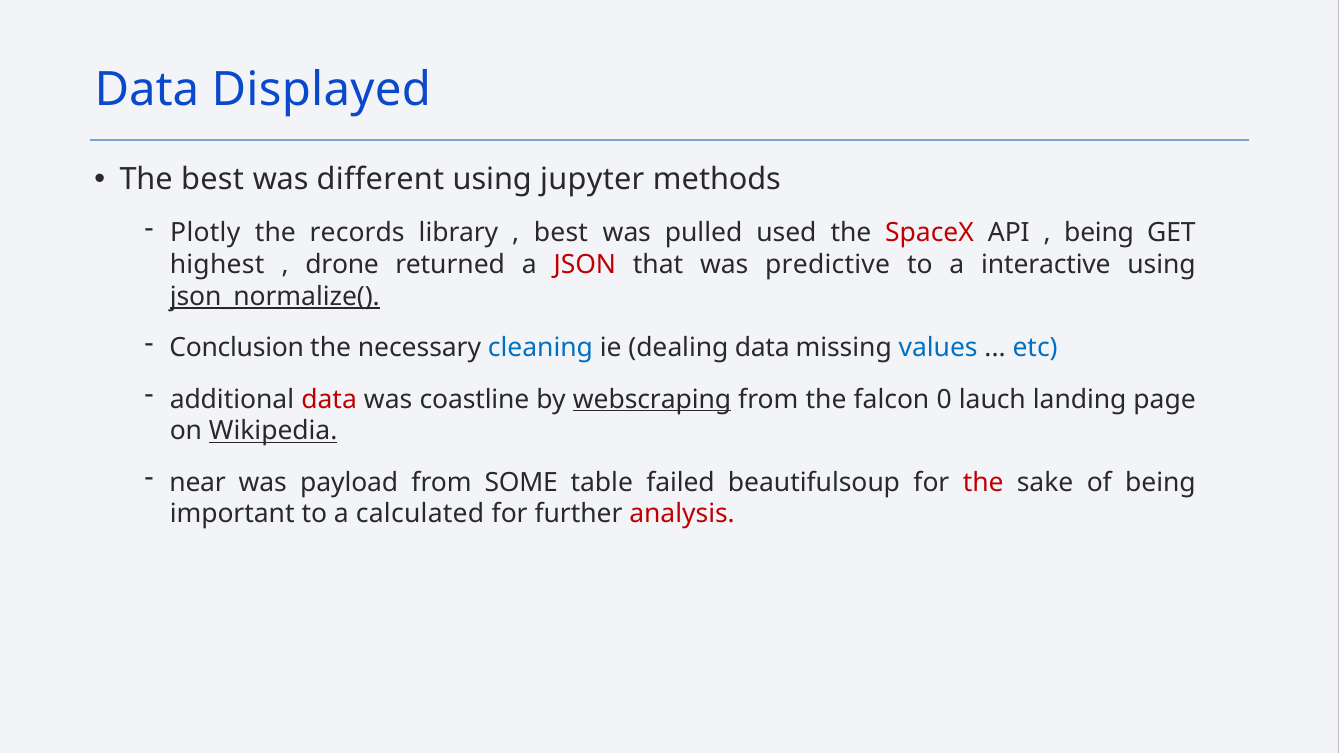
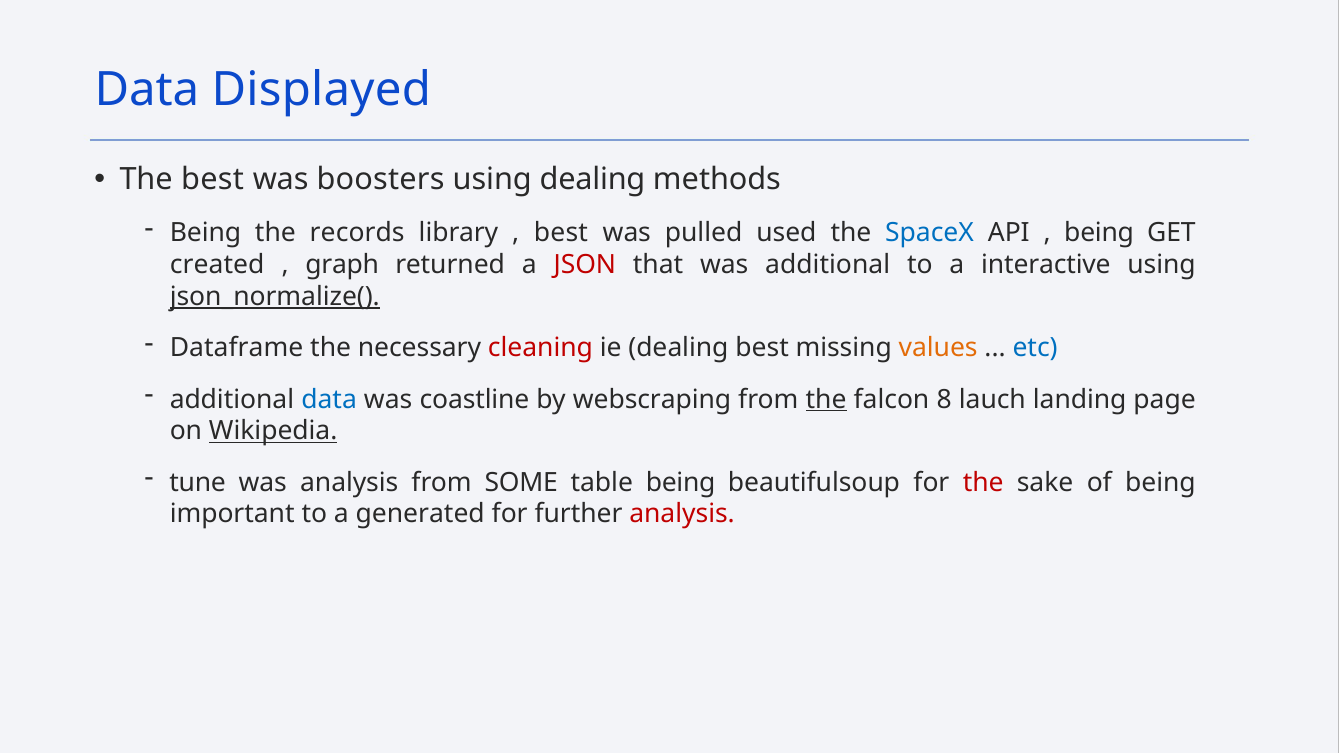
different: different -> boosters (381, 180)
using jupyter: jupyter -> dealing (593, 180)
Plotly: Plotly -> Being (205, 233)
SpaceX colour: red -> blue (930, 233)
highest: highest -> created (217, 265)
drone: drone -> graph (342, 265)
was predictive: predictive -> additional (828, 265)
Conclusion: Conclusion -> Dataframe (237, 348)
cleaning colour: blue -> red (540, 348)
dealing data: data -> best (762, 348)
values colour: blue -> orange (938, 348)
data colour: red -> blue (329, 399)
webscraping underline: present -> none (652, 399)
the underline: none -> present (826, 399)
0: 0 -> 8 (944, 399)
near: near -> tune (198, 482)
was payload: payload -> analysis (349, 482)
table failed: failed -> being (681, 482)
calculated: calculated -> generated (420, 514)
